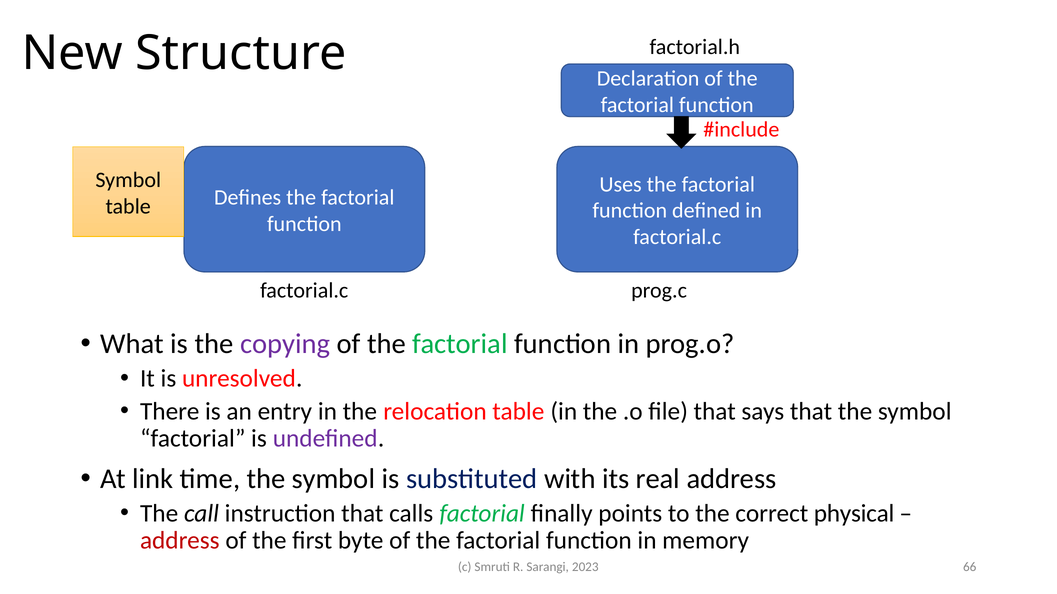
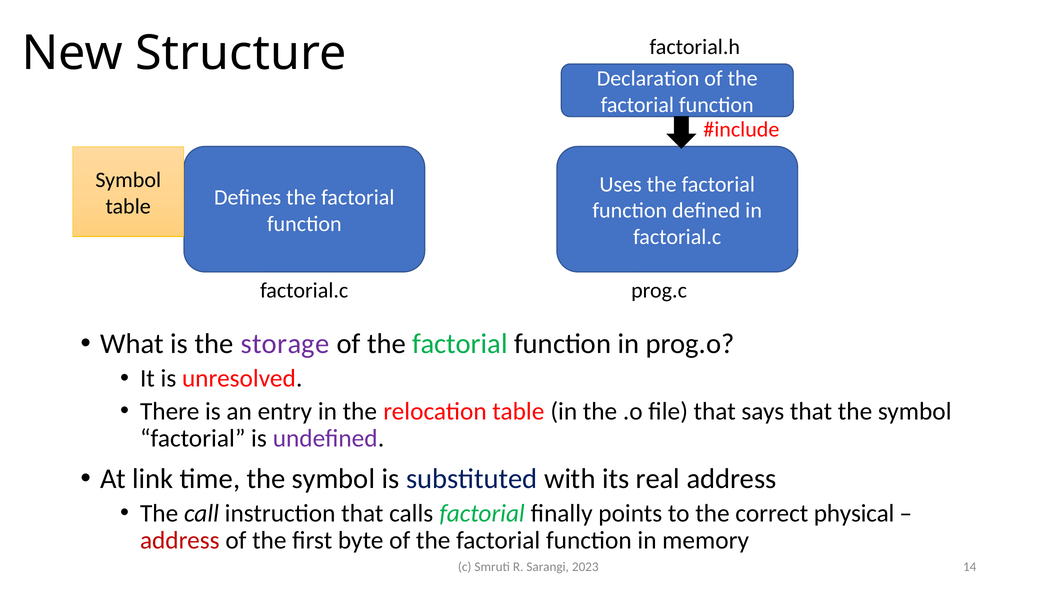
copying: copying -> storage (285, 344)
66: 66 -> 14 (970, 568)
